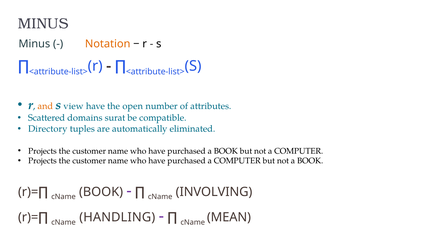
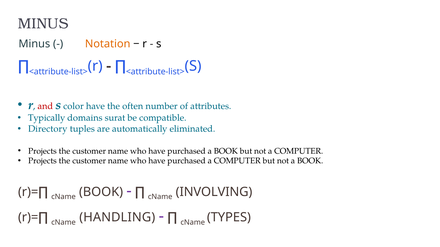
and colour: orange -> red (45, 106)
view: view -> color (74, 106)
open: open -> often (133, 106)
Scattered: Scattered -> Typically (47, 118)
MEAN: MEAN -> TYPES (229, 218)
